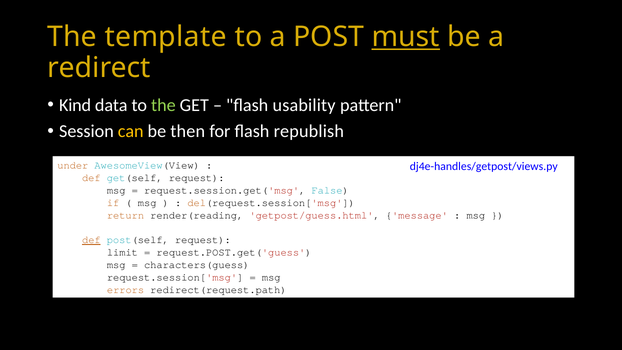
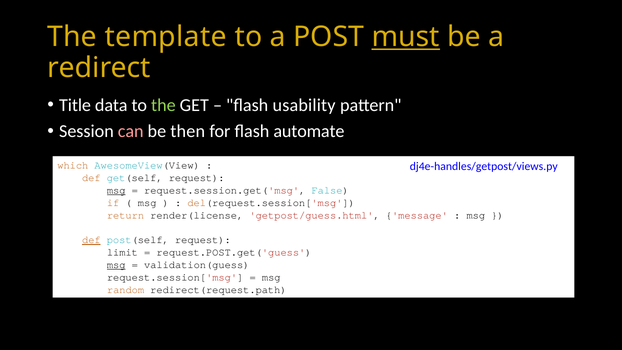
Kind: Kind -> Title (75, 105)
can colour: yellow -> pink (131, 131)
republish: republish -> automate (309, 131)
under: under -> which (73, 165)
msg underline: none -> present (116, 190)
render(reading: render(reading -> render(license (197, 215)
msg underline: none -> present (116, 265)
characters(guess: characters(guess -> validation(guess (197, 265)
errors: errors -> random (126, 290)
